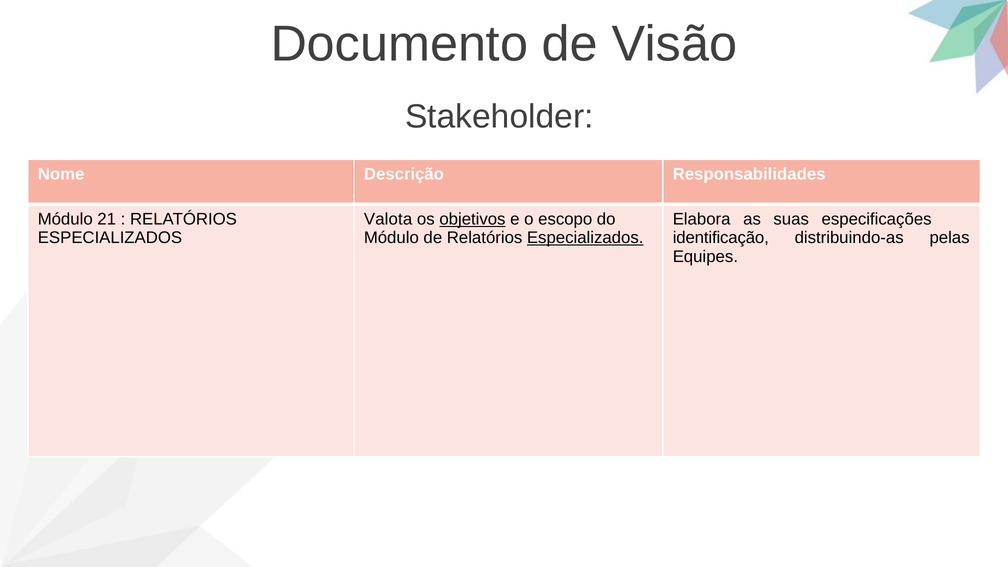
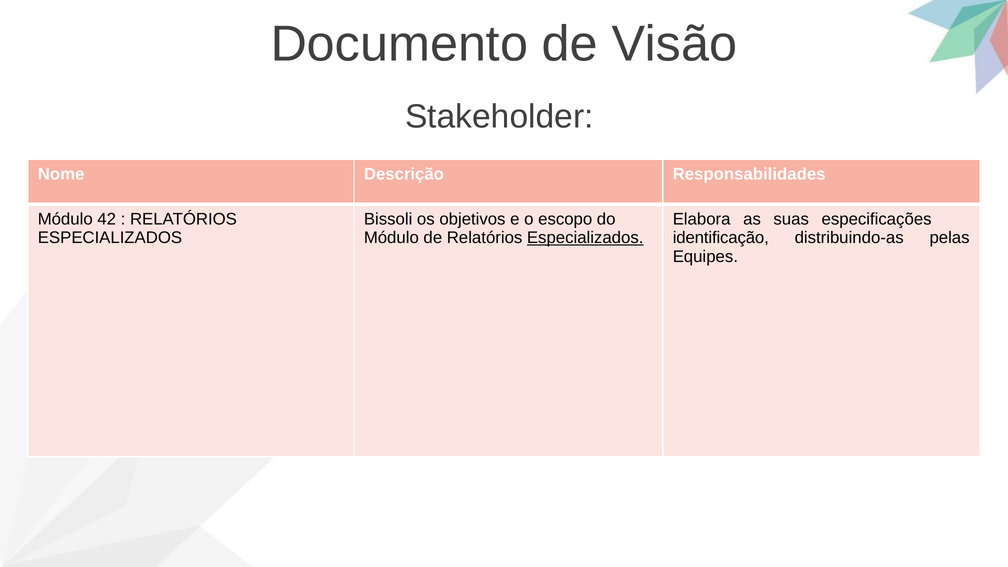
21: 21 -> 42 (107, 219)
Valota: Valota -> Bissoli (388, 219)
objetivos underline: present -> none (472, 219)
